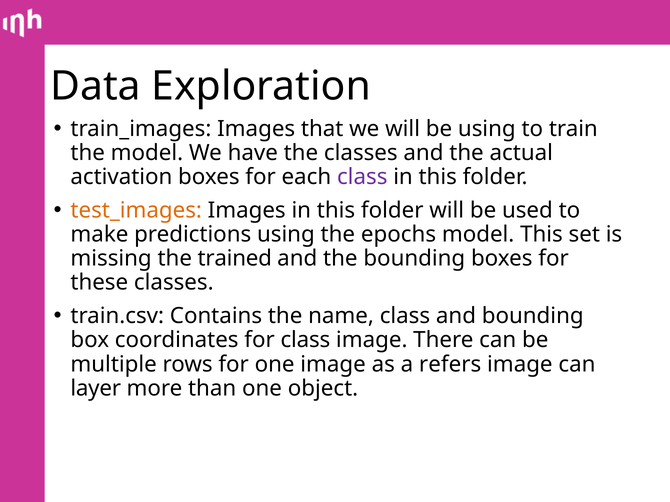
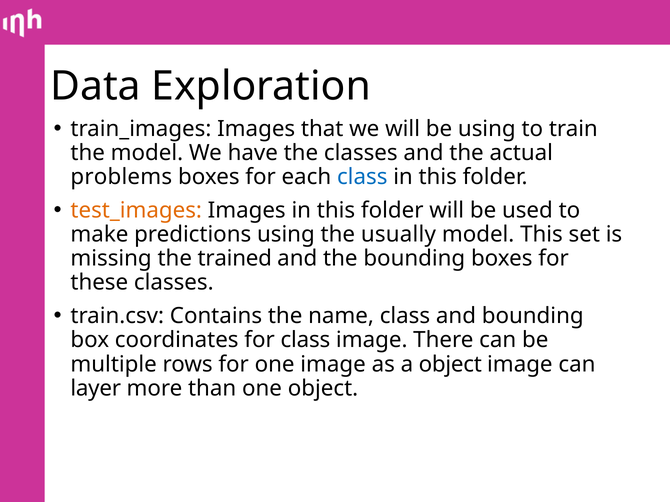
activation: activation -> problems (121, 177)
class colour: purple -> blue (362, 177)
epochs: epochs -> usually (398, 235)
a refers: refers -> object (450, 365)
